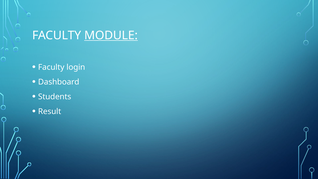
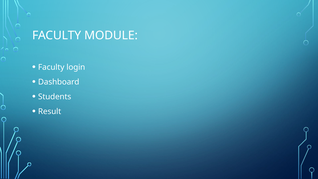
MODULE underline: present -> none (111, 35)
